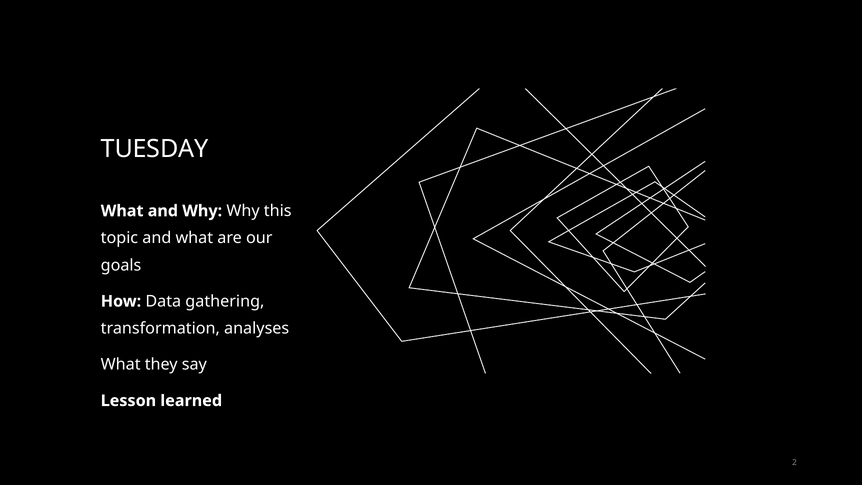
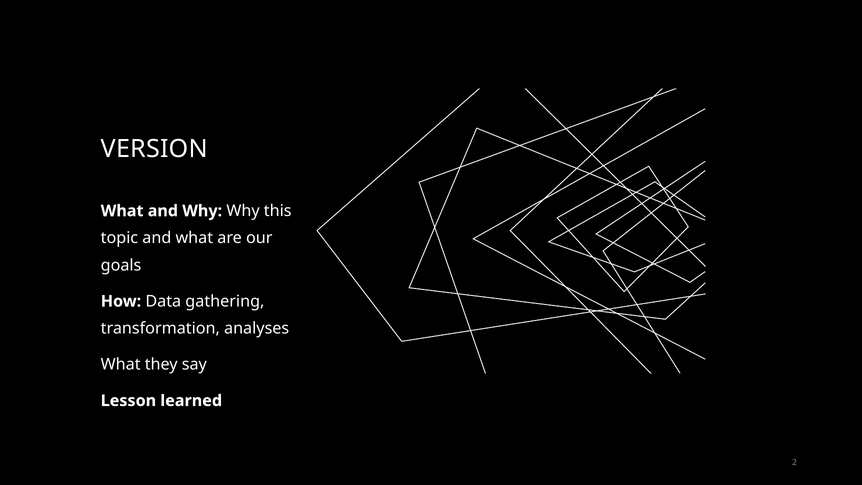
TUESDAY: TUESDAY -> VERSION (154, 149)
